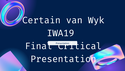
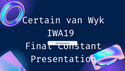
Critical: Critical -> Constant (80, 46)
